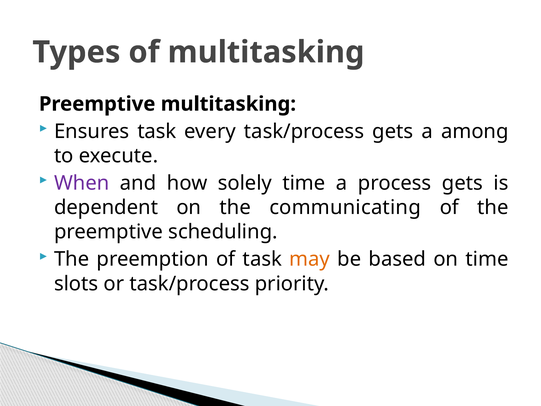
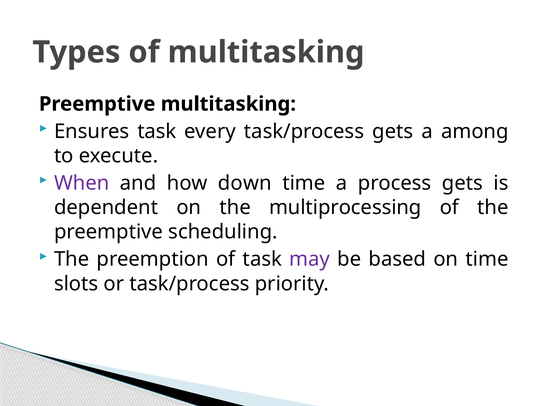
solely: solely -> down (245, 183)
communicating: communicating -> multiprocessing (345, 207)
may colour: orange -> purple (310, 259)
